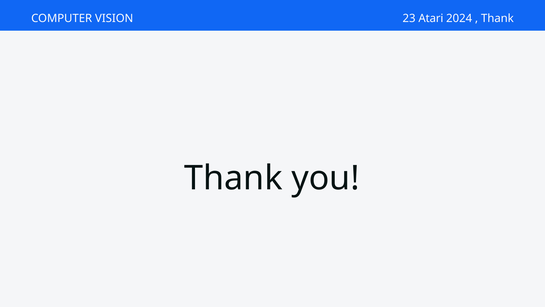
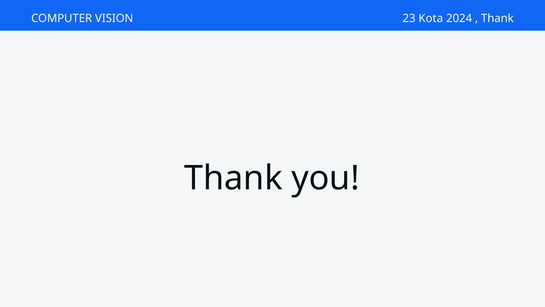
Atari: Atari -> Kota (431, 18)
